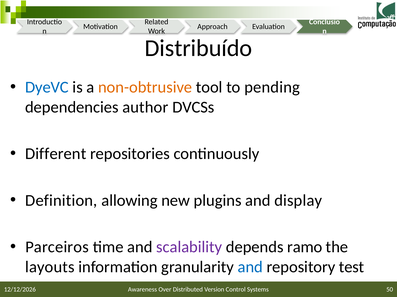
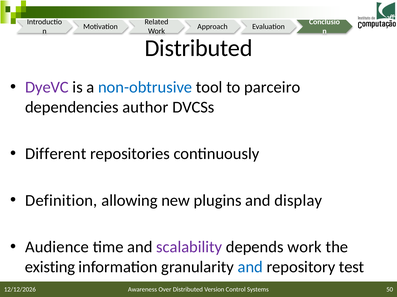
Distribuído: Distribuído -> Distributed (199, 48)
DyeVC colour: blue -> purple (47, 87)
non-obtrusive colour: orange -> blue (145, 87)
pending: pending -> parceiro (272, 87)
Parceiros: Parceiros -> Audience (57, 248)
depends ramo: ramo -> work (305, 248)
layouts: layouts -> existing (50, 267)
